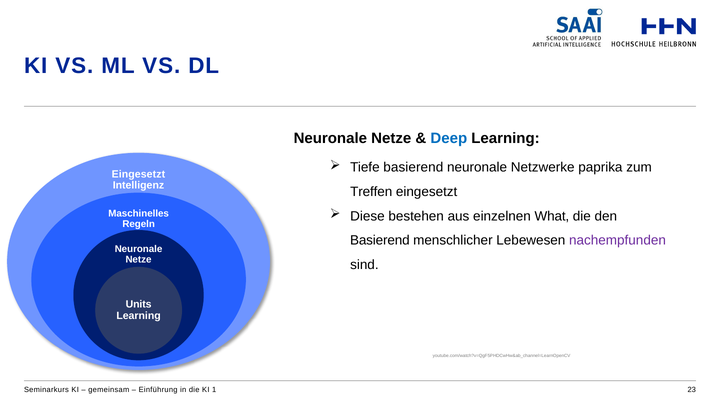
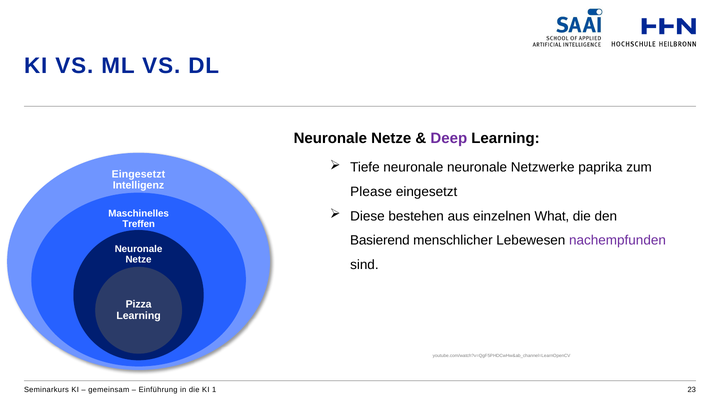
Deep colour: blue -> purple (449, 138)
Tiefe basierend: basierend -> neuronale (413, 168)
Treffen: Treffen -> Please (371, 192)
Regeln: Regeln -> Treffen (139, 224)
Units: Units -> Pizza (139, 305)
